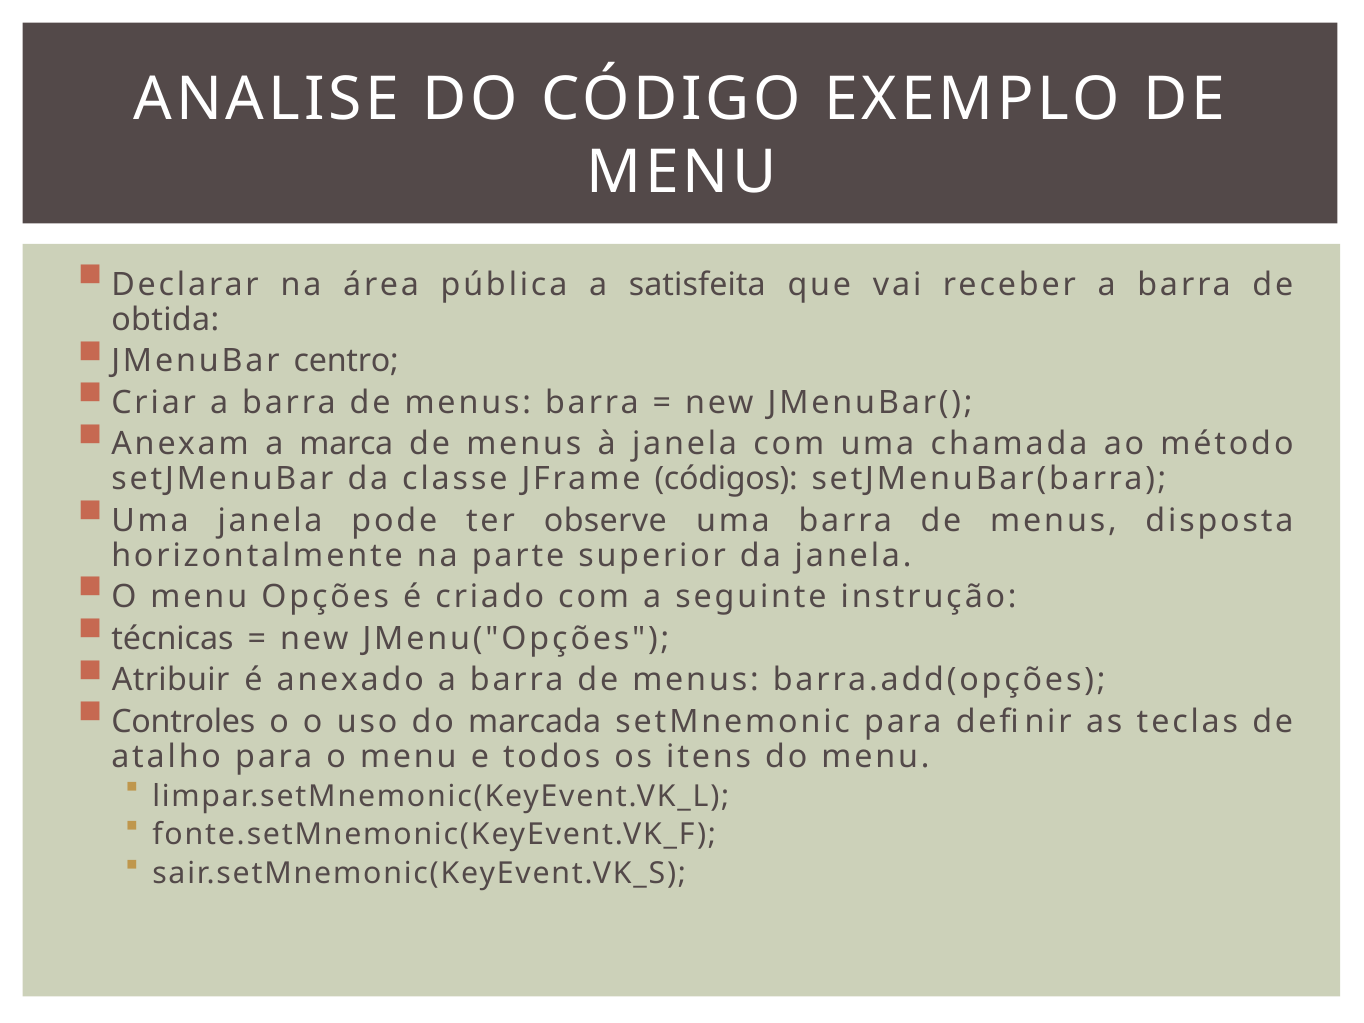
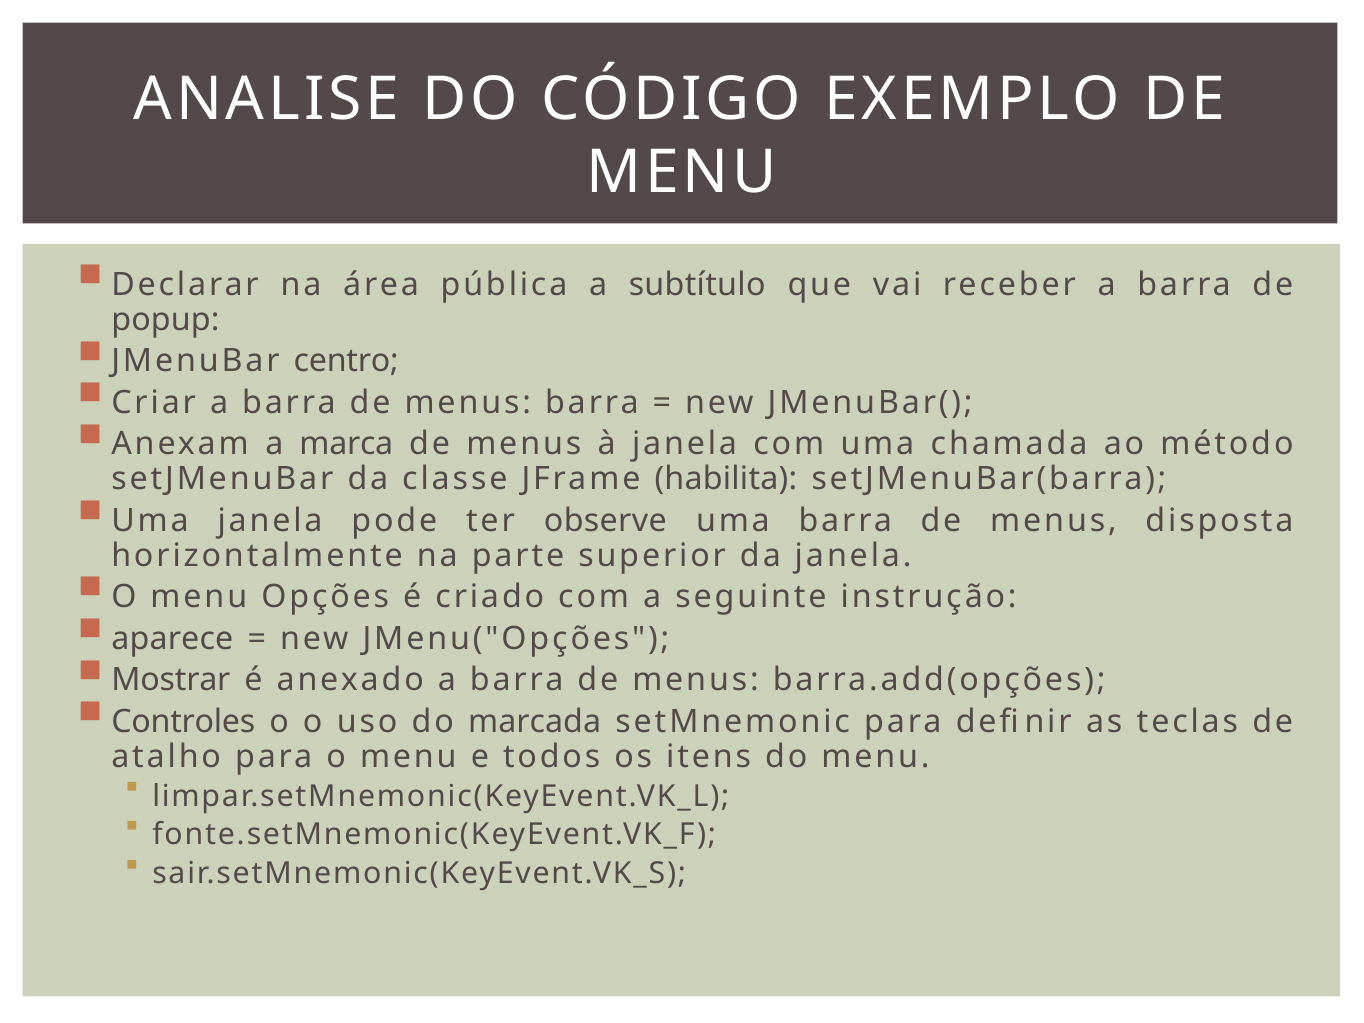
satisfeita: satisfeita -> subtítulo (697, 285)
obtida: obtida -> popup (165, 320)
códigos: códigos -> habilita (726, 479)
técnicas: técnicas -> aparece (172, 639)
Atribuir: Atribuir -> Mostrar (171, 680)
